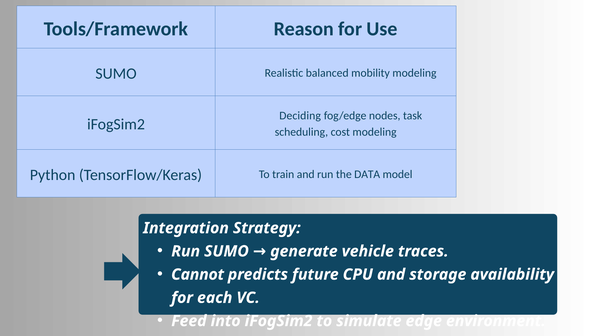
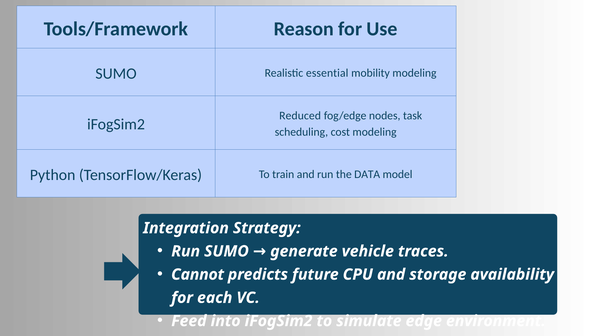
balanced: balanced -> essential (327, 73)
Deciding: Deciding -> Reduced (300, 116)
